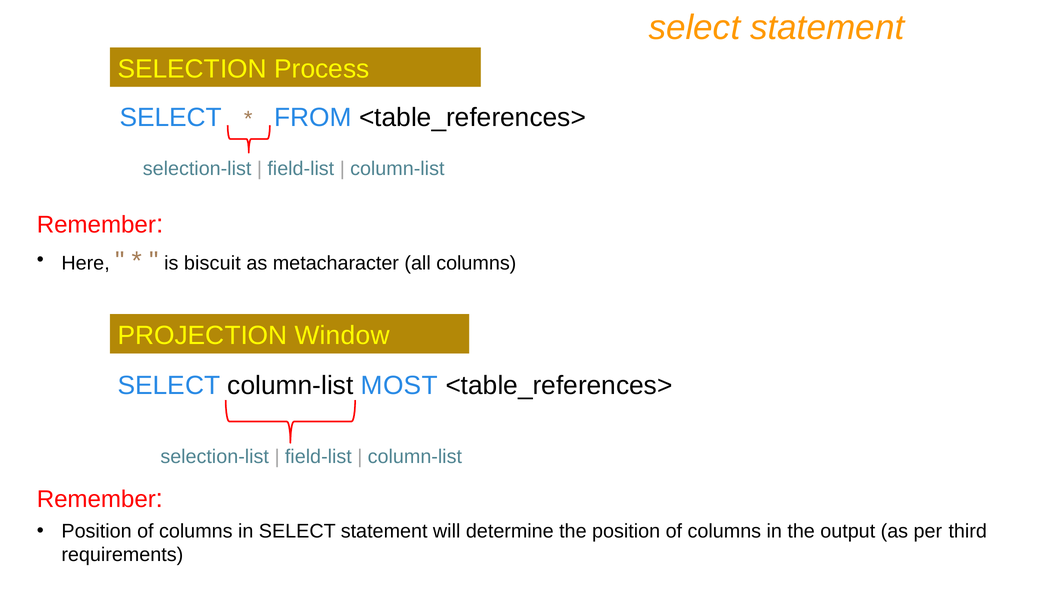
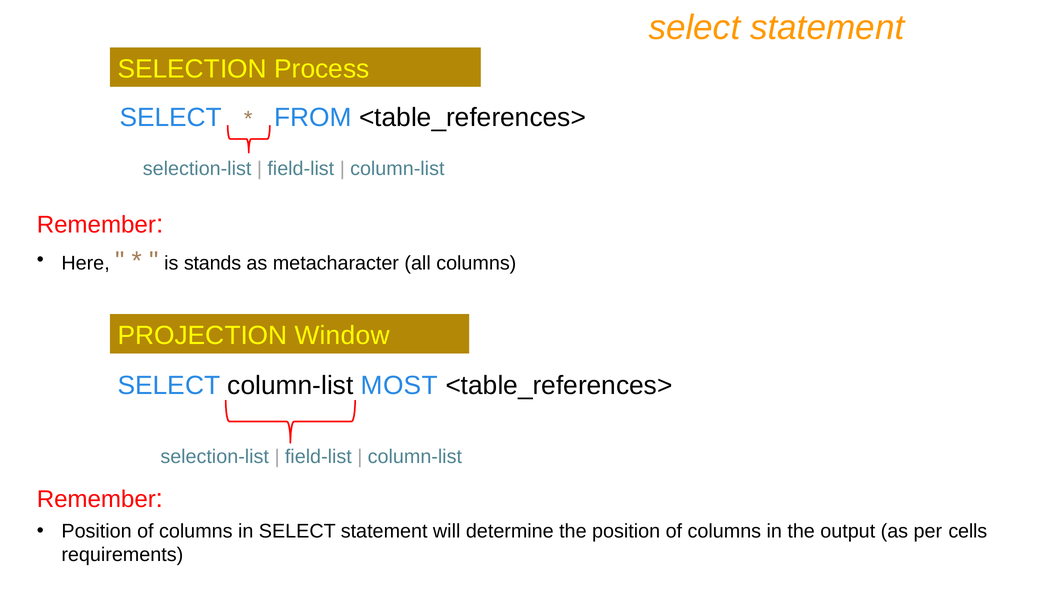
biscuit: biscuit -> stands (213, 263)
third: third -> cells (968, 531)
